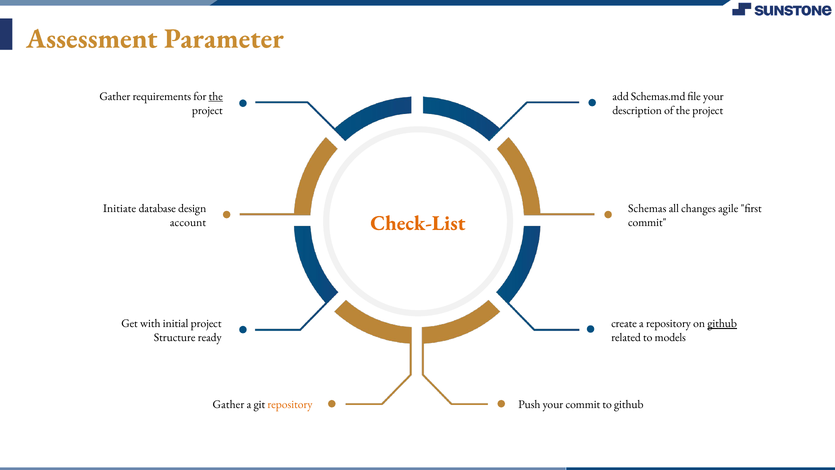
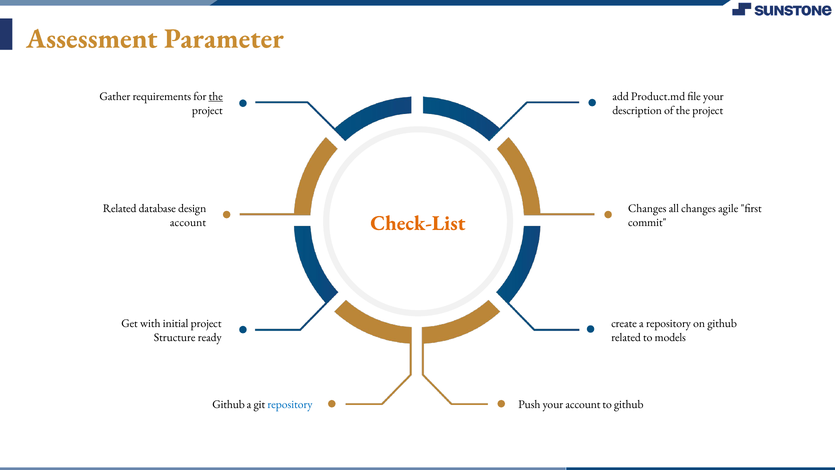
Schemas.md: Schemas.md -> Product.md (658, 96)
Initiate: Initiate -> Related (120, 208)
Schemas: Schemas -> Changes (647, 208)
github underline: present -> none (722, 323)
Gather: Gather -> Github (229, 404)
repository colour: orange -> blue (290, 404)
your commit: commit -> account (583, 404)
